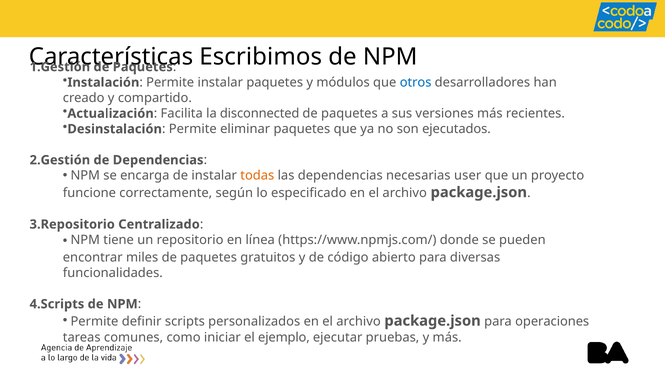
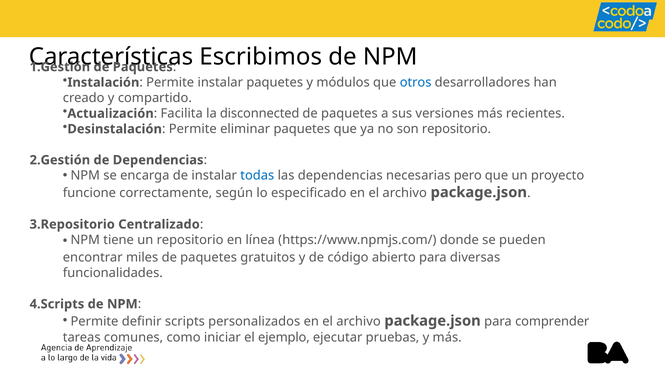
son ejecutados: ejecutados -> repositorio (456, 129)
todas colour: orange -> blue (257, 176)
user: user -> pero (468, 176)
operaciones: operaciones -> comprender (552, 321)
